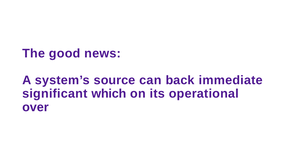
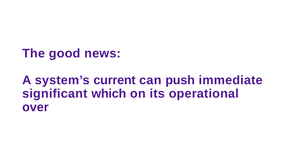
source: source -> current (115, 80)
back: back -> push (180, 80)
